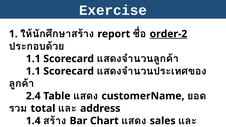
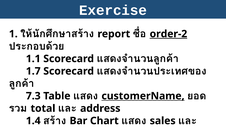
1.1: 1.1 -> 1.7 (33, 71)
2.4: 2.4 -> 7.3 (33, 96)
customerName underline: none -> present (143, 96)
